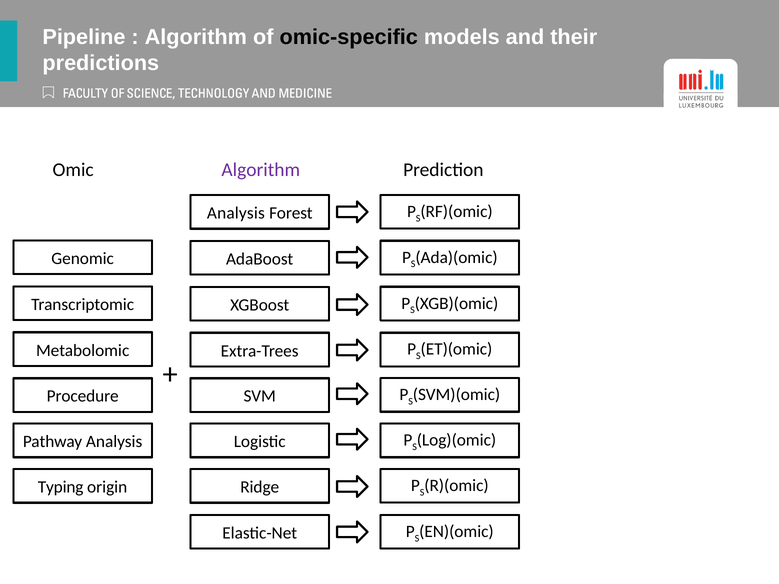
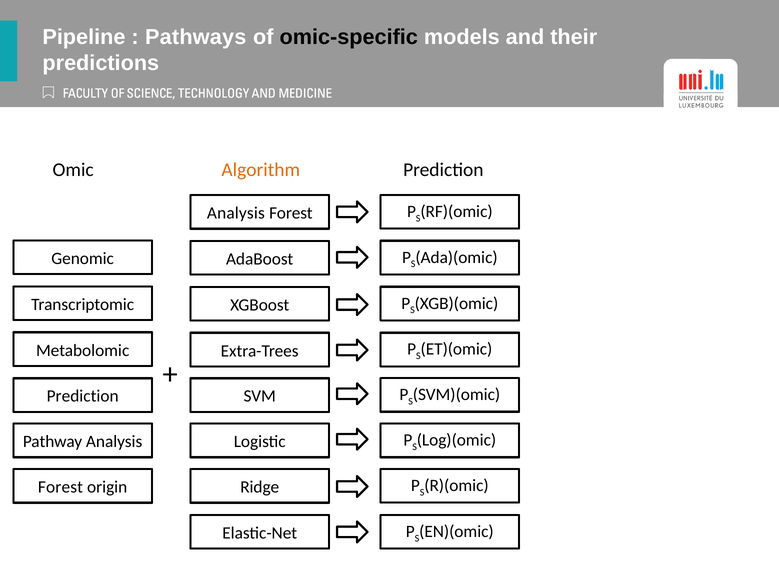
Algorithm: Algorithm -> Pathways (196, 37)
Algorithm colour: purple -> orange (261, 170)
Procedure: Procedure -> Prediction (83, 396)
Typing: Typing -> Forest (61, 487)
